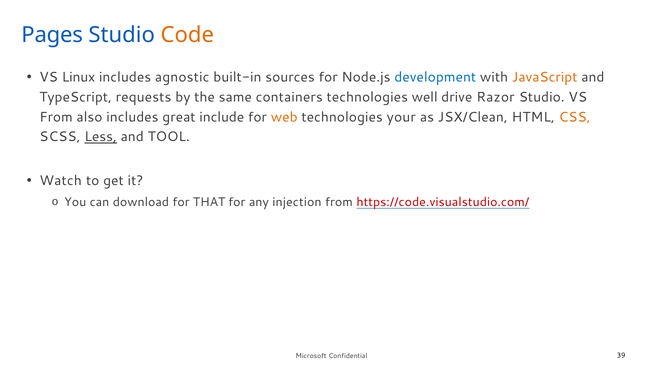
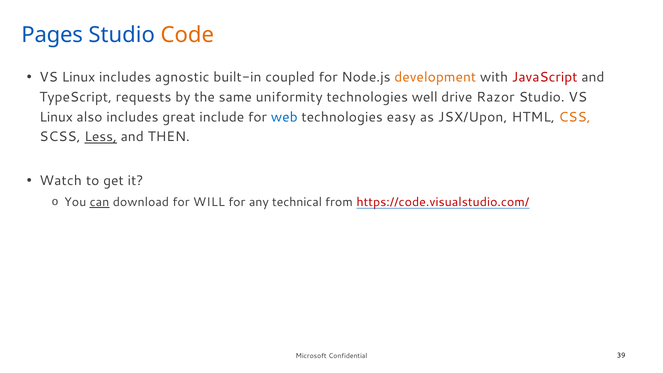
sources: sources -> coupled (290, 77)
development colour: blue -> orange (435, 77)
JavaScript colour: orange -> red (545, 77)
containers: containers -> uniformity (289, 97)
From: From -> Linux (56, 117)
web colour: orange -> blue (284, 117)
your: your -> easy (401, 117)
JSX/Clean: JSX/Clean -> JSX/Upon (473, 117)
TOOL: TOOL -> THEN (169, 137)
can underline: none -> present (100, 202)
THAT: THAT -> WILL (209, 202)
injection: injection -> technical (297, 202)
